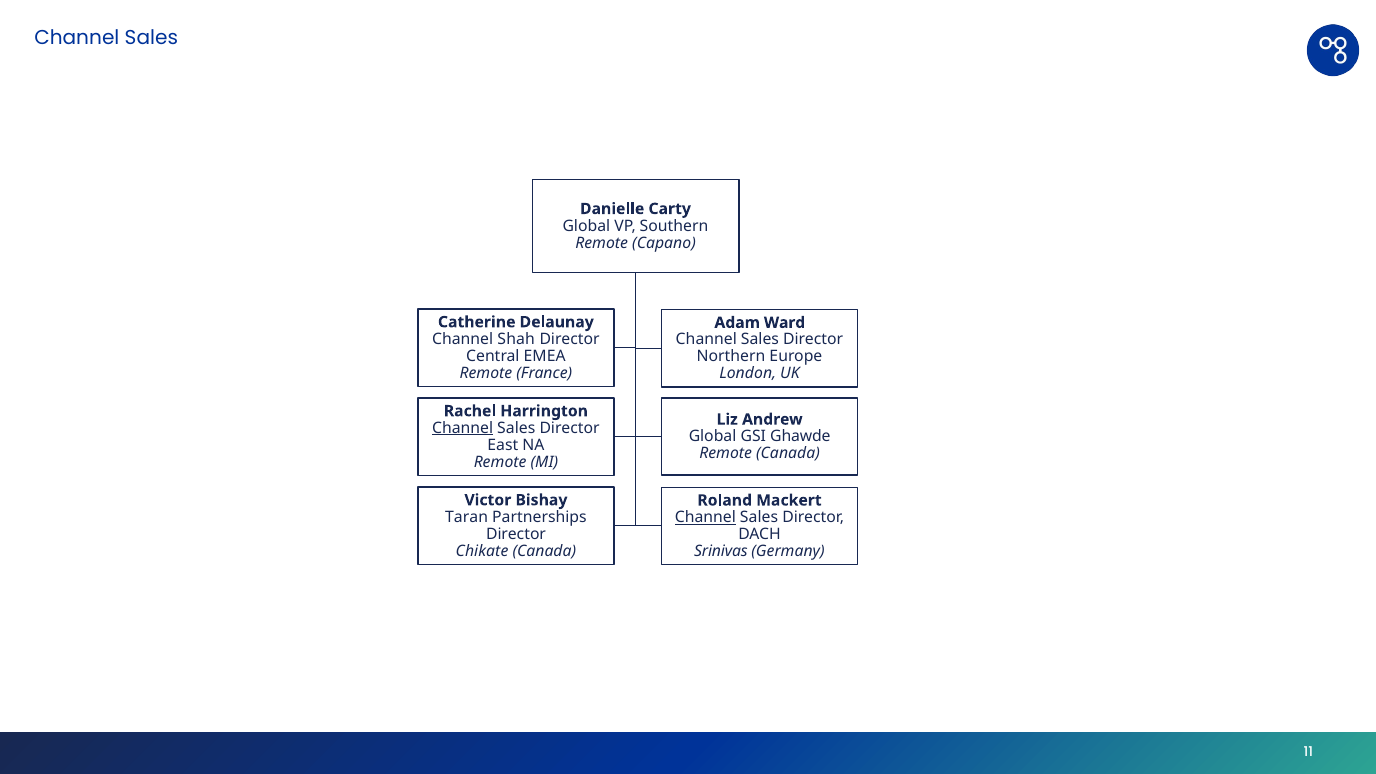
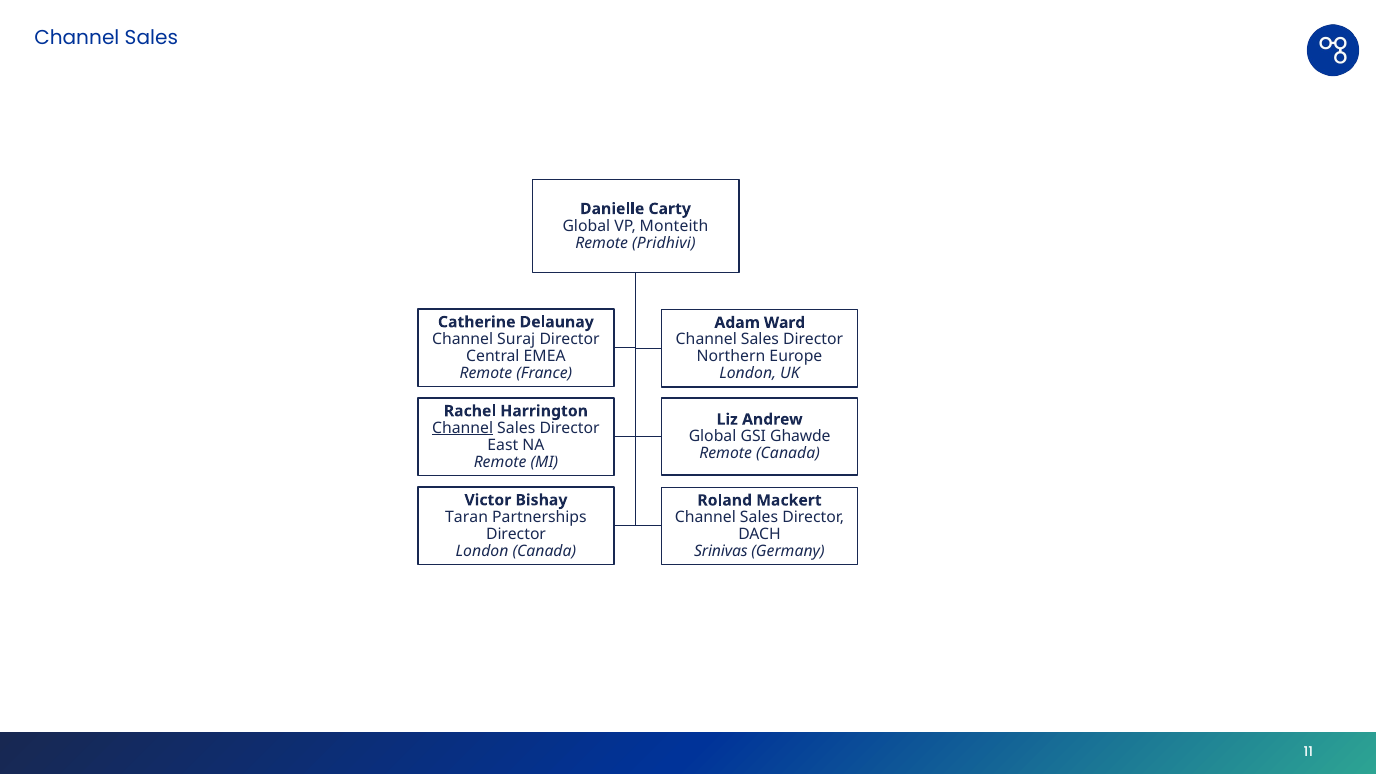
Southern: Southern -> Monteith (674, 226)
Capano: Capano -> Pridhivi (664, 243)
Shah: Shah -> Suraj (516, 339)
Channel underline: present -> none (705, 517)
Chikate: Chikate -> London (482, 551)
